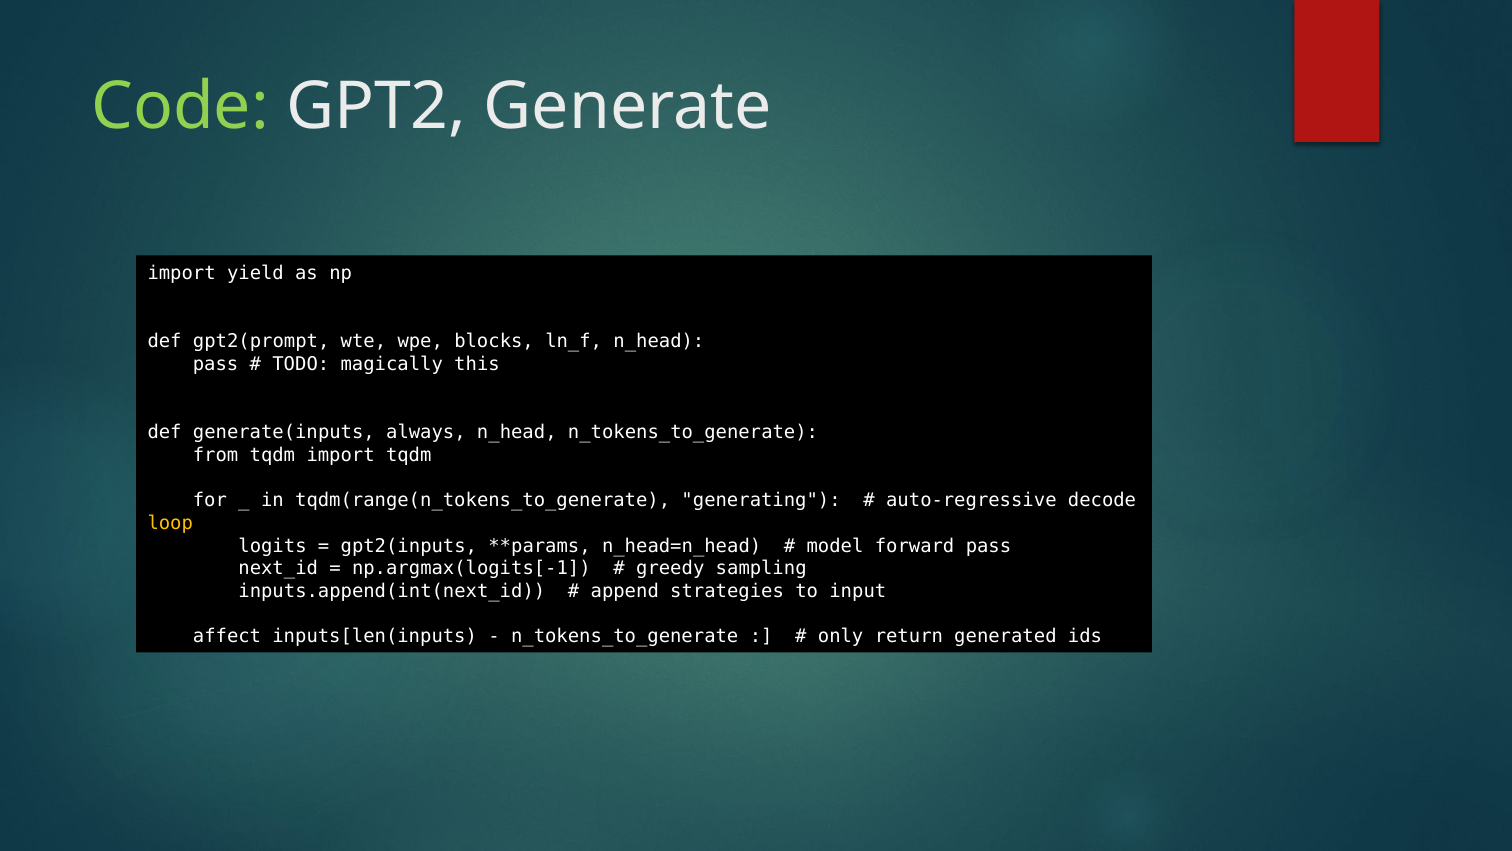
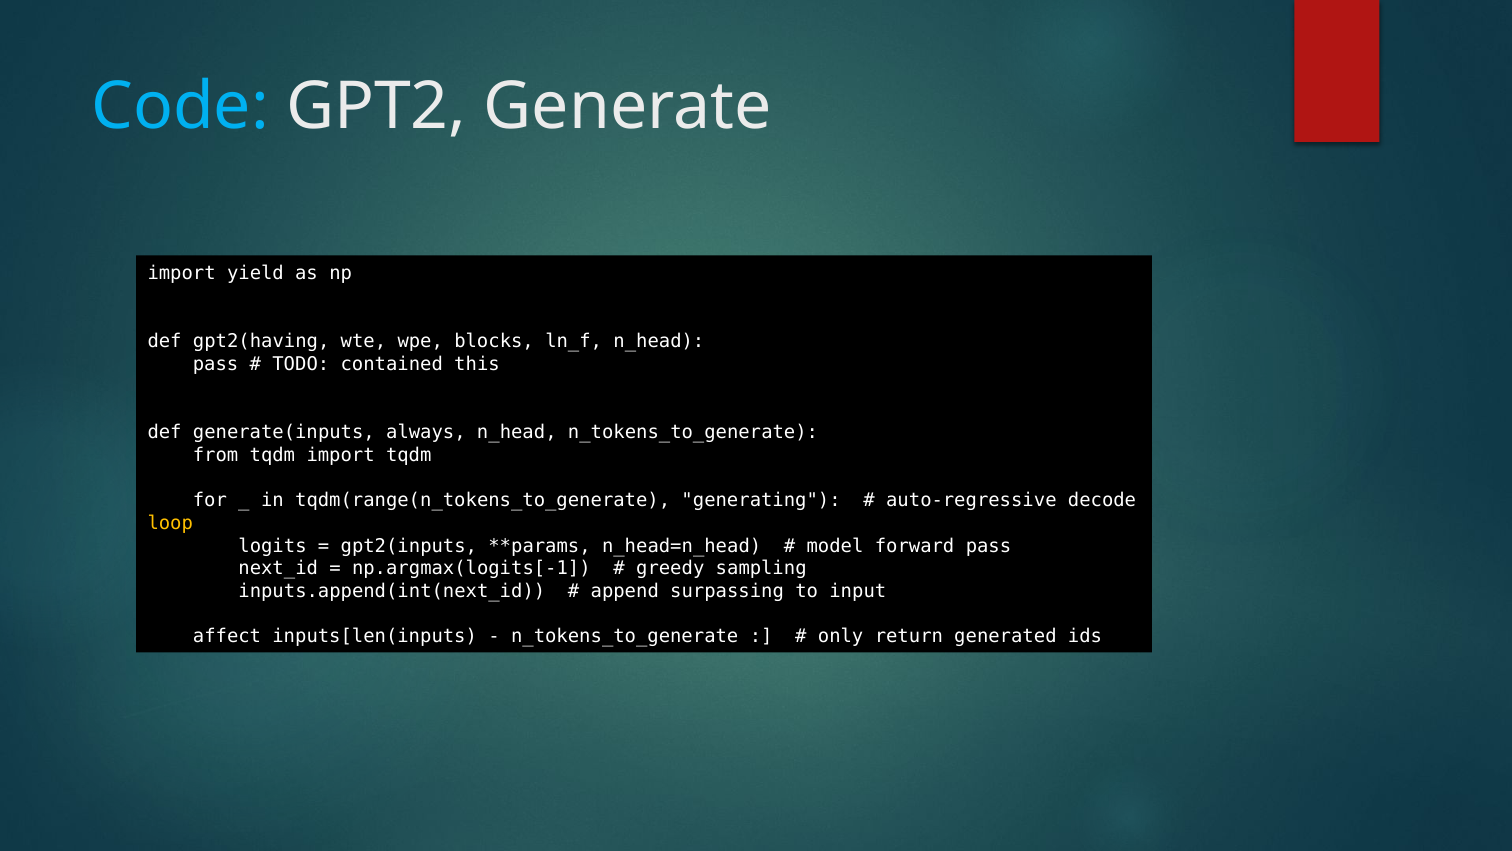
Code colour: light green -> light blue (180, 106)
gpt2(prompt: gpt2(prompt -> gpt2(having (261, 341)
magically: magically -> contained (392, 364)
strategies: strategies -> surpassing (727, 591)
